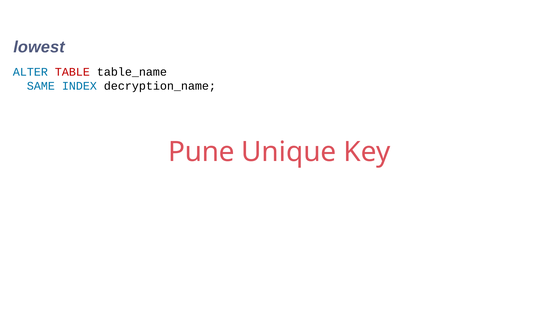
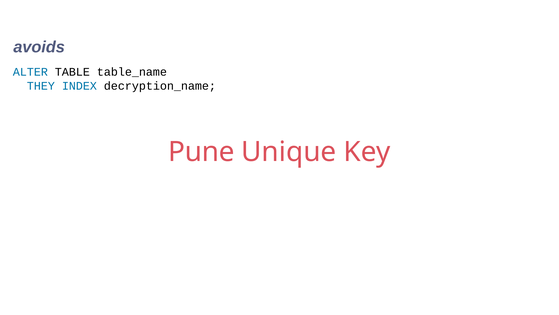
lowest: lowest -> avoids (39, 47)
TABLE colour: red -> black (72, 72)
SAME: SAME -> THEY (41, 86)
